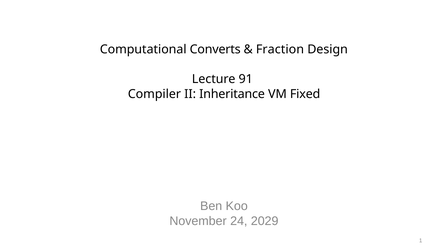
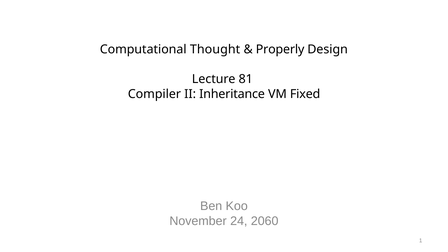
Converts: Converts -> Thought (215, 49)
Fraction: Fraction -> Properly (280, 49)
91: 91 -> 81 (246, 79)
2029: 2029 -> 2060 (265, 221)
